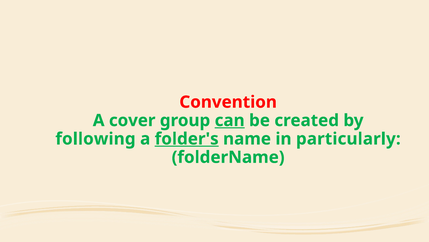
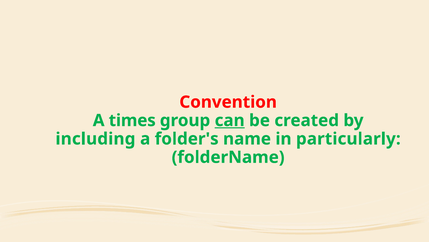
cover: cover -> times (132, 120)
following: following -> including (95, 138)
folder's underline: present -> none (187, 138)
